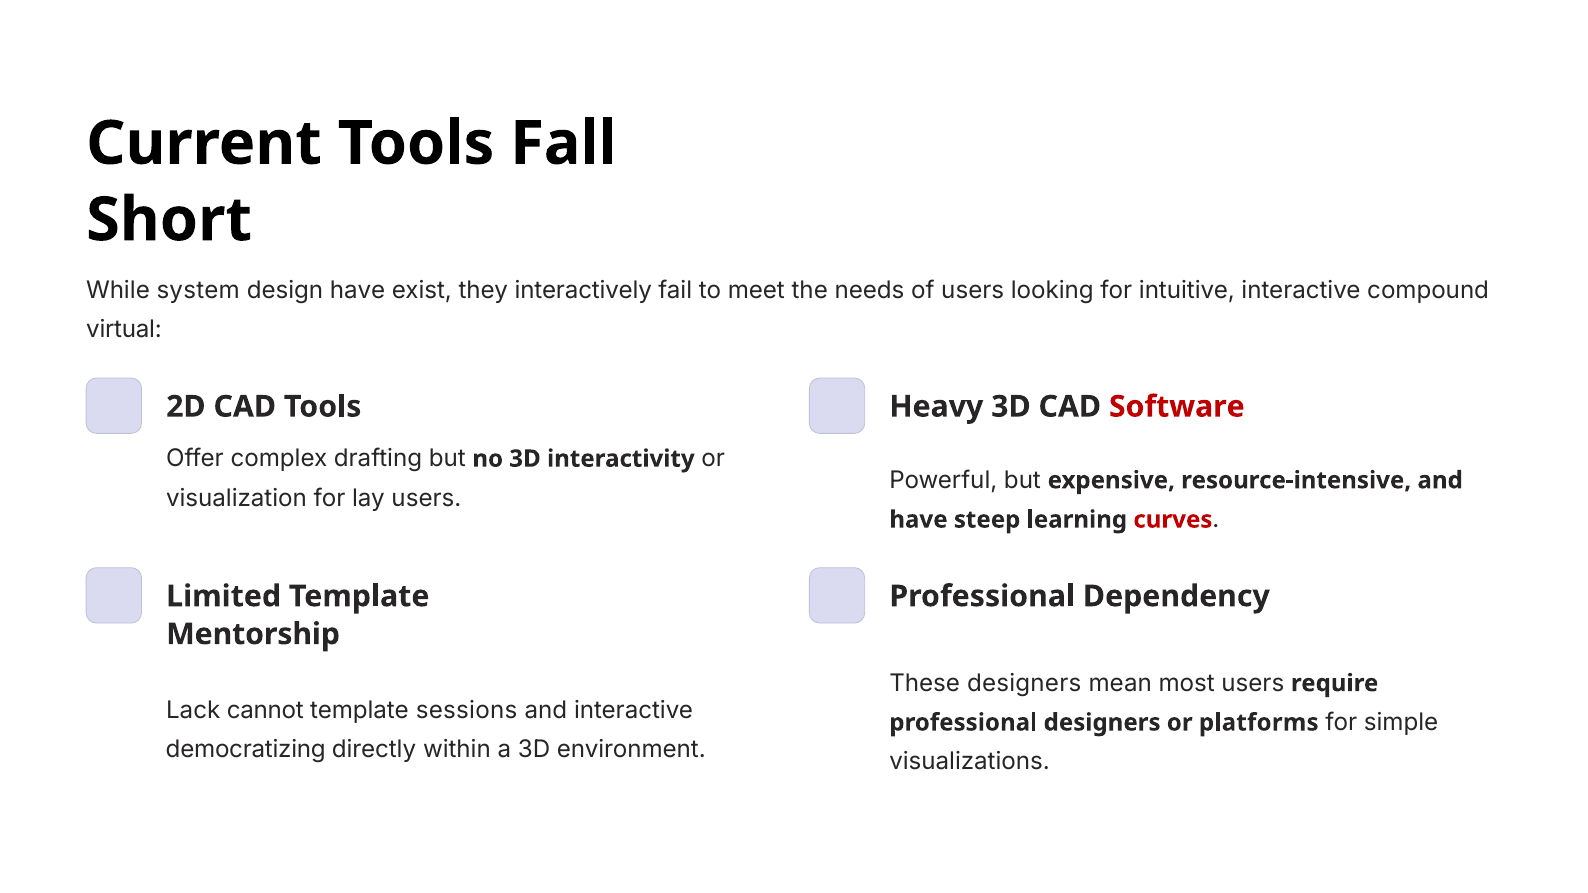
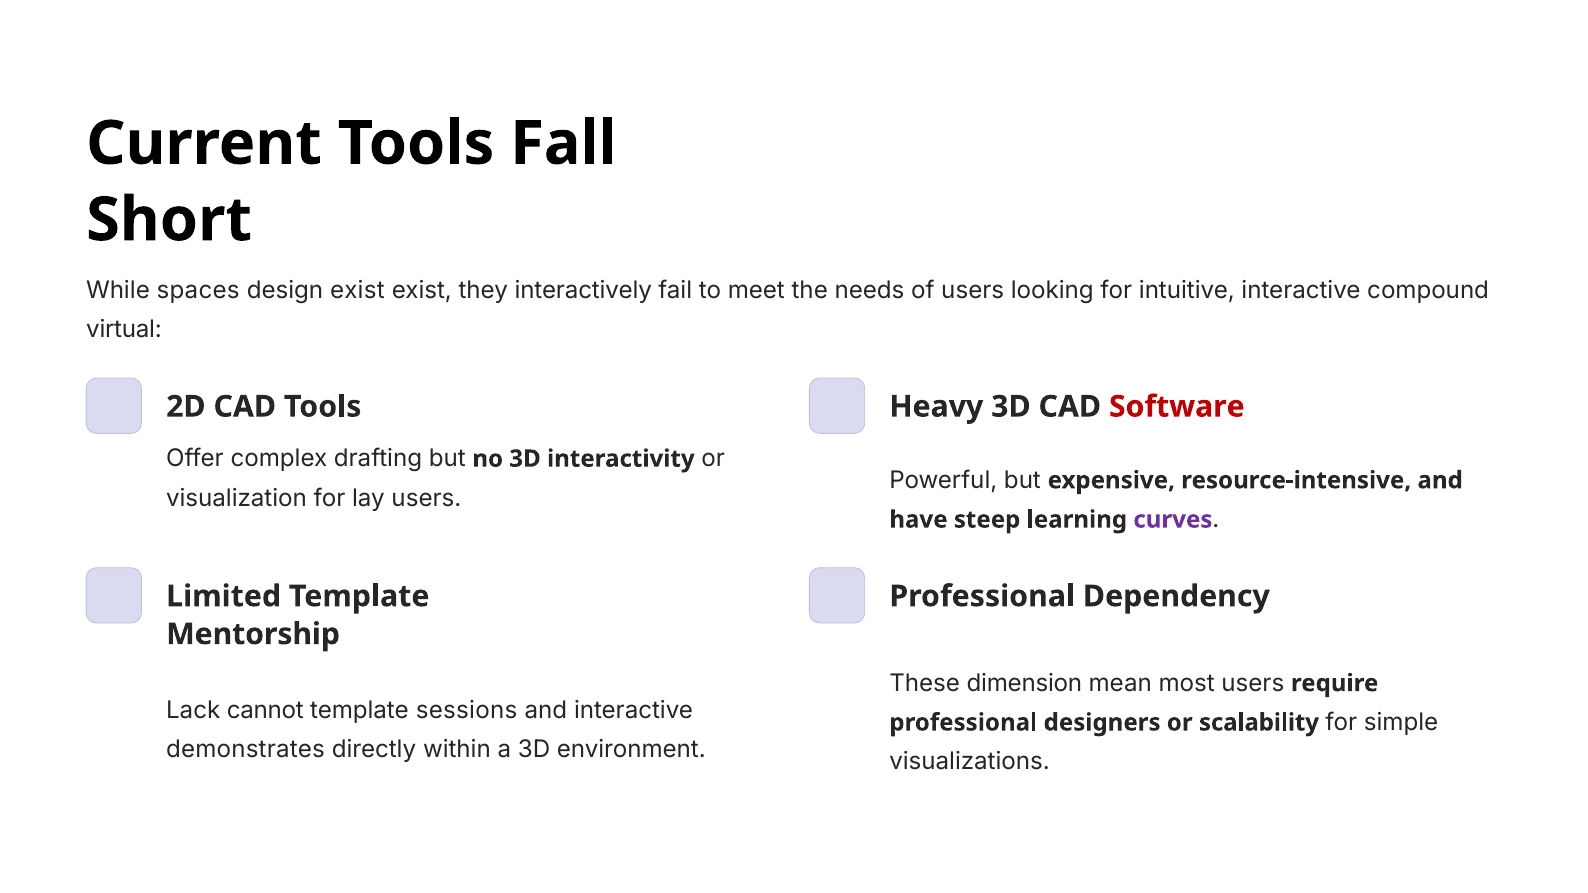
system: system -> spaces (198, 291)
design have: have -> exist (357, 291)
curves colour: red -> purple (1173, 520)
These designers: designers -> dimension (1024, 683)
platforms: platforms -> scalability (1259, 723)
democratizing: democratizing -> demonstrates (246, 750)
